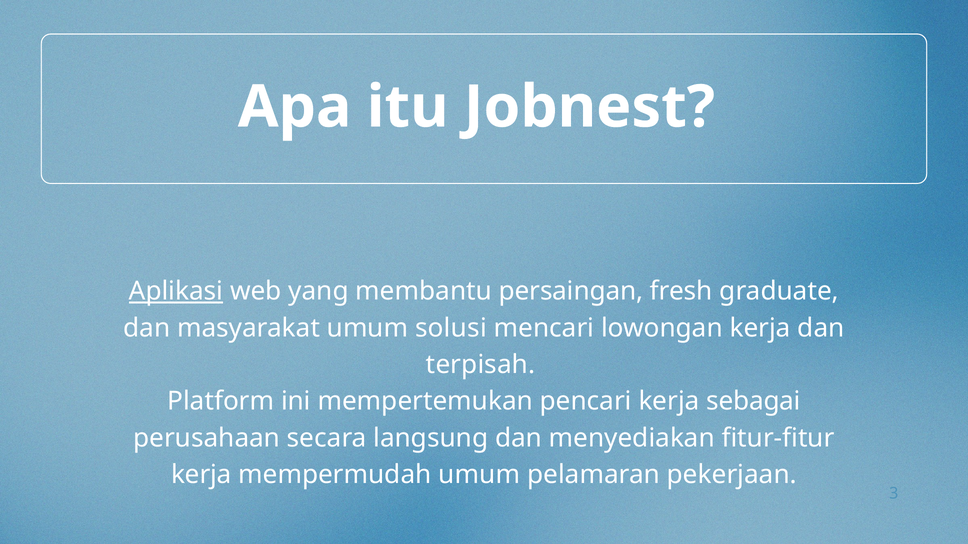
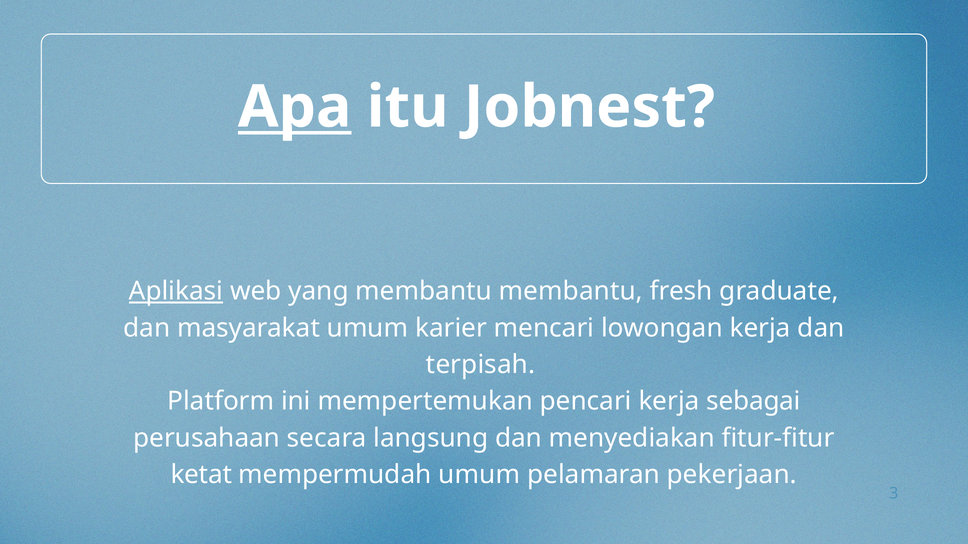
Apa underline: none -> present (295, 107)
membantu persaingan: persaingan -> membantu (571, 292)
solusi: solusi -> karier (451, 328)
kerja: kerja -> ketat (201, 475)
